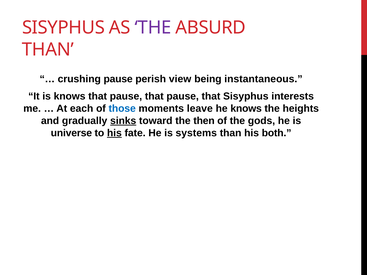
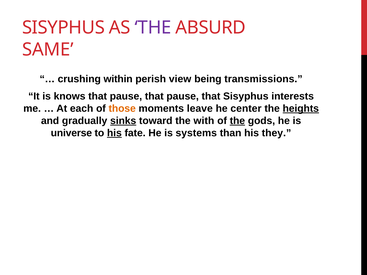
THAN: THAN -> SAME (48, 50)
crushing pause: pause -> within (118, 79)
instantaneous: instantaneous -> transmissions (263, 79)
those colour: blue -> orange (122, 109)
he knows: knows -> center (246, 109)
heights underline: none -> present (301, 109)
then: then -> with (204, 121)
the underline: none -> present (237, 121)
both: both -> they (276, 133)
